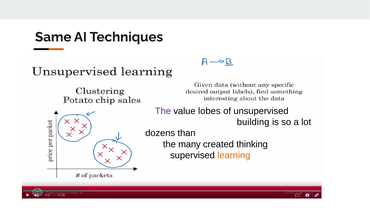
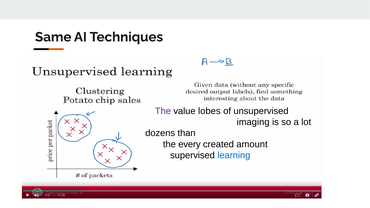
building: building -> imaging (253, 122)
many: many -> every (189, 144)
thinking: thinking -> amount (252, 144)
learning colour: orange -> blue (234, 155)
